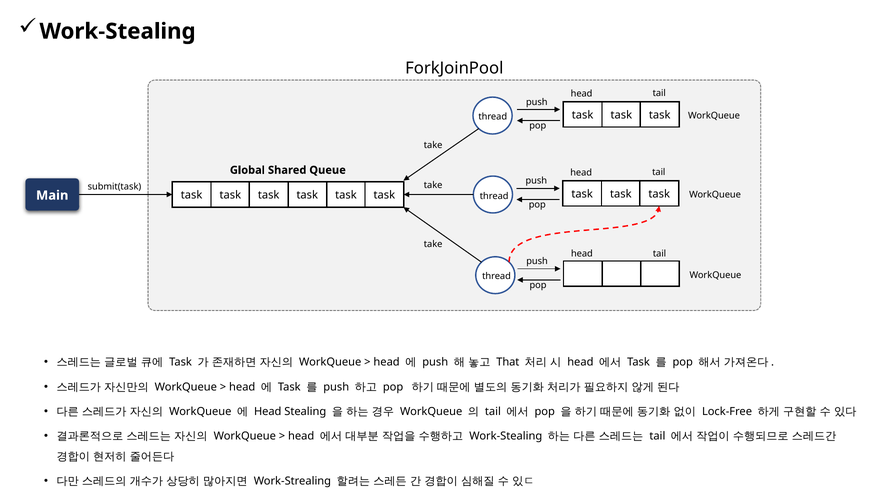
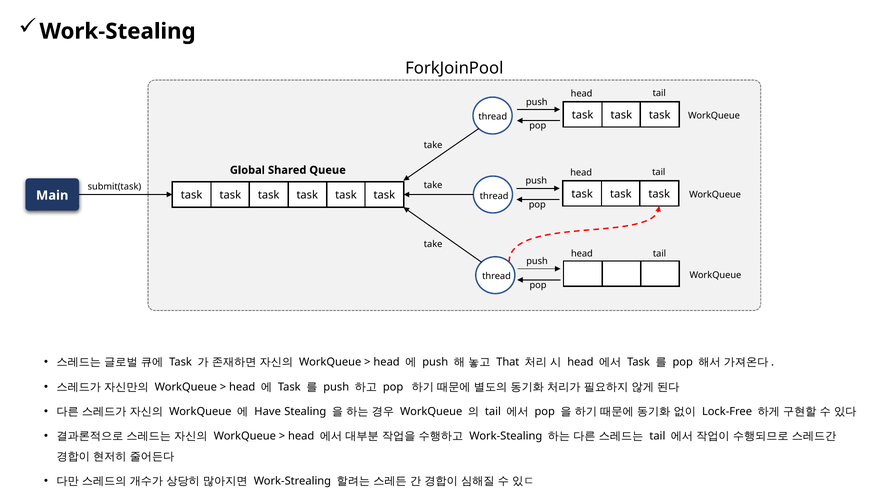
Head: Head -> Have (268, 411)
